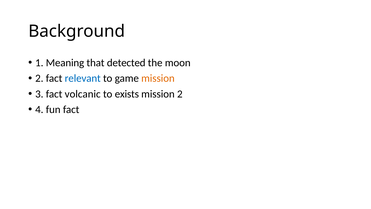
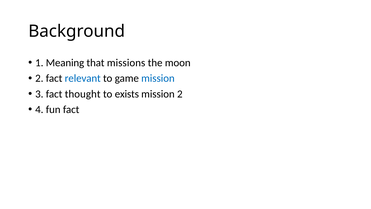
detected: detected -> missions (126, 63)
mission colour: orange -> blue (158, 78)
volcanic: volcanic -> thought (83, 94)
